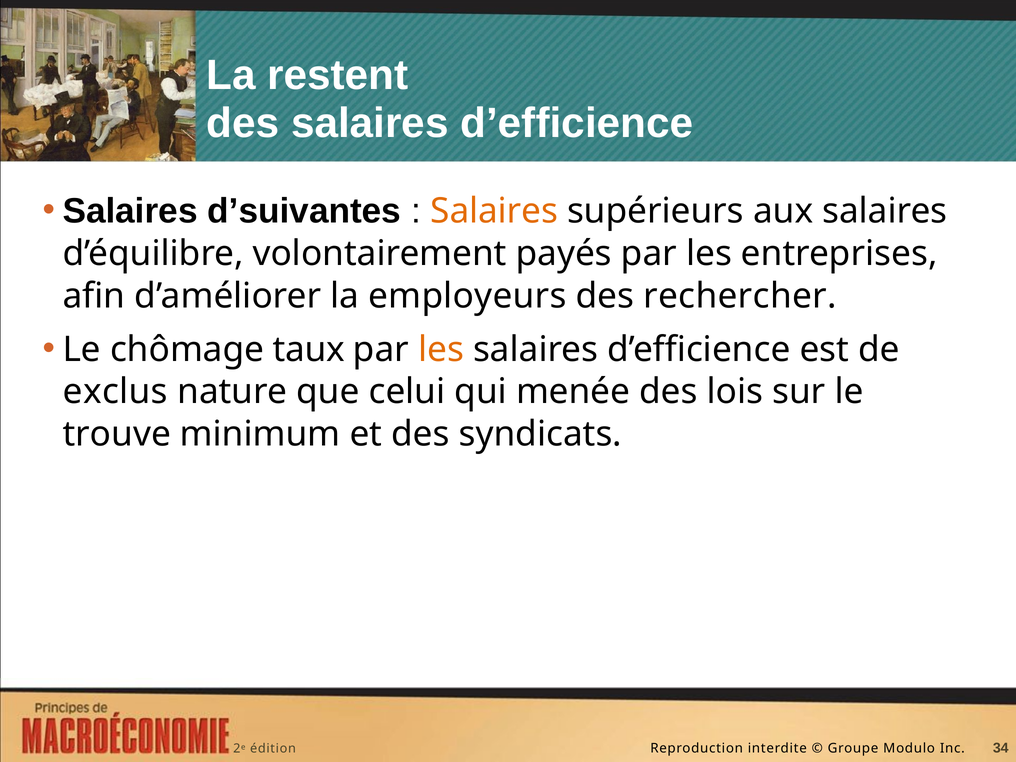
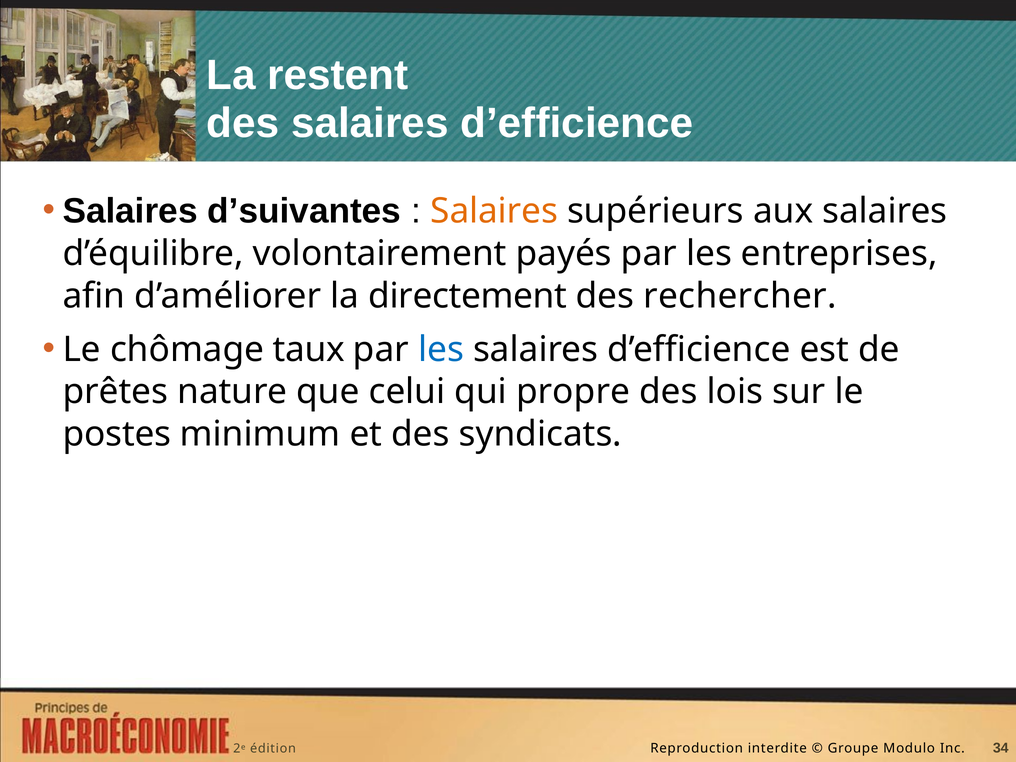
employeurs: employeurs -> directement (468, 296)
les colour: orange -> blue (441, 350)
exclus: exclus -> prêtes (115, 392)
menée: menée -> propre (573, 392)
trouve: trouve -> postes (117, 434)
